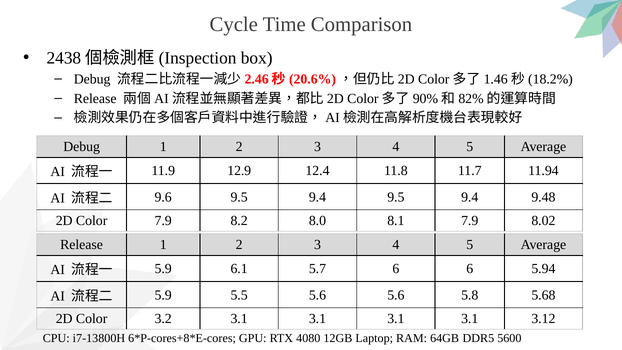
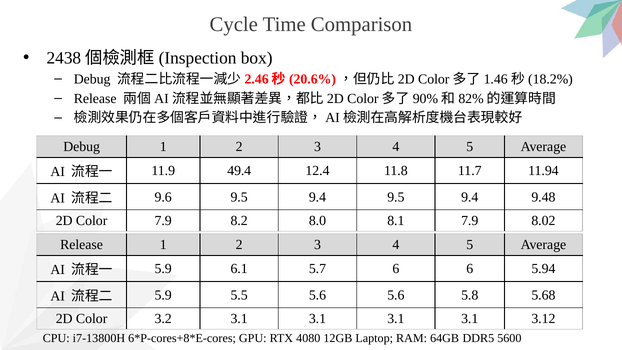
12.9: 12.9 -> 49.4 (239, 171)
